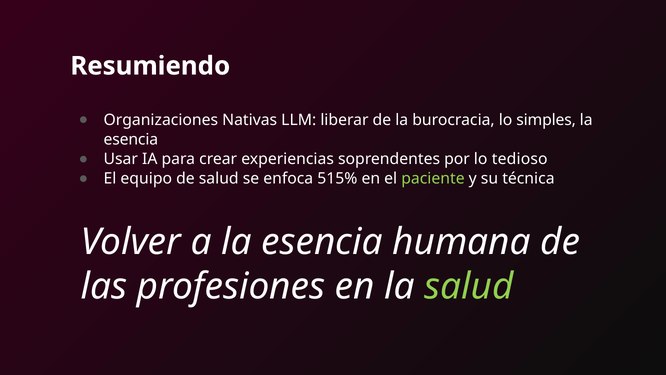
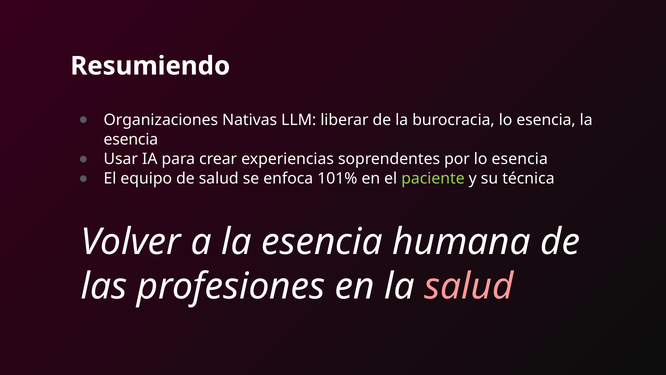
burocracia lo simples: simples -> esencia (546, 120)
por lo tedioso: tedioso -> esencia (520, 159)
515%: 515% -> 101% (337, 179)
salud colour: light green -> pink (469, 286)
